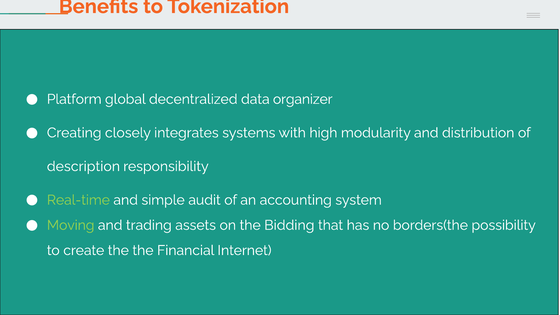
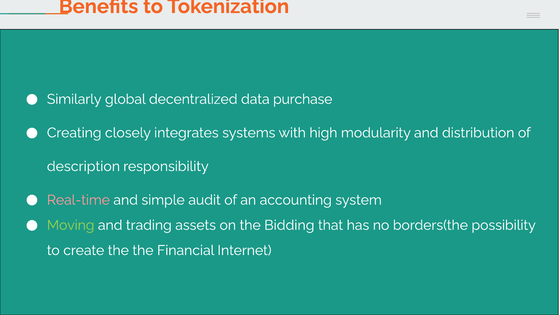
Platform: Platform -> Similarly (74, 99)
organizer: organizer -> purchase (303, 99)
Real-time colour: light green -> pink (78, 200)
